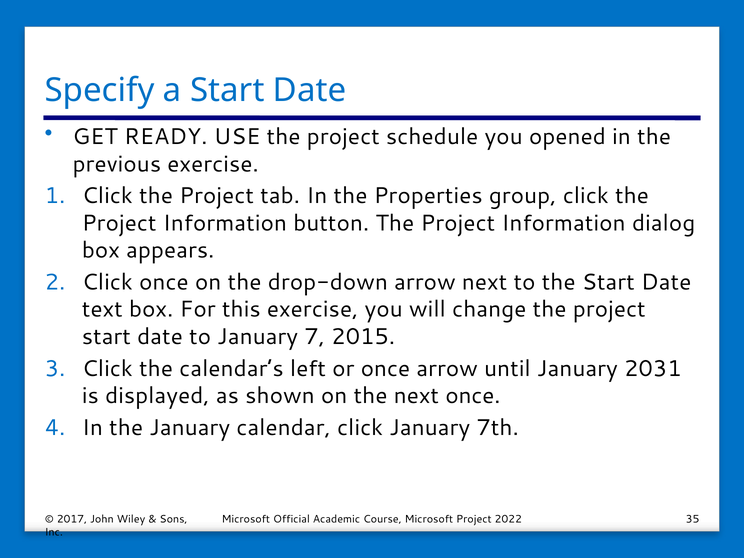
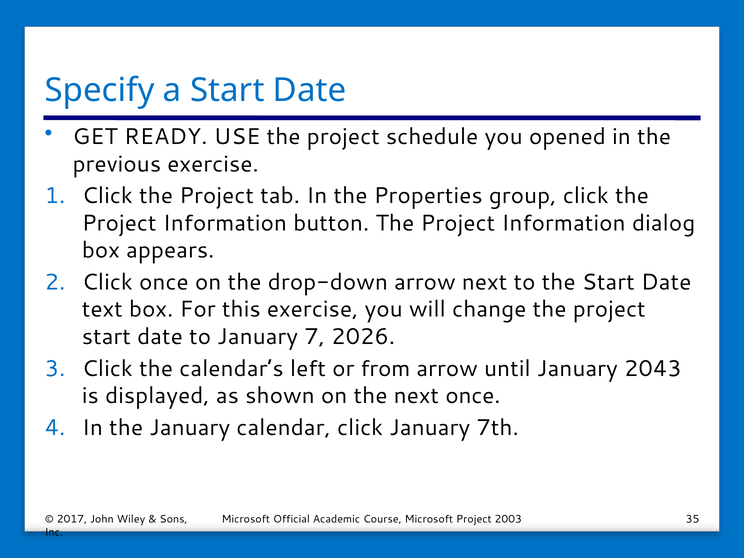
2015: 2015 -> 2026 (363, 337)
or once: once -> from (385, 369)
2031: 2031 -> 2043 (653, 369)
2022: 2022 -> 2003 (508, 519)
